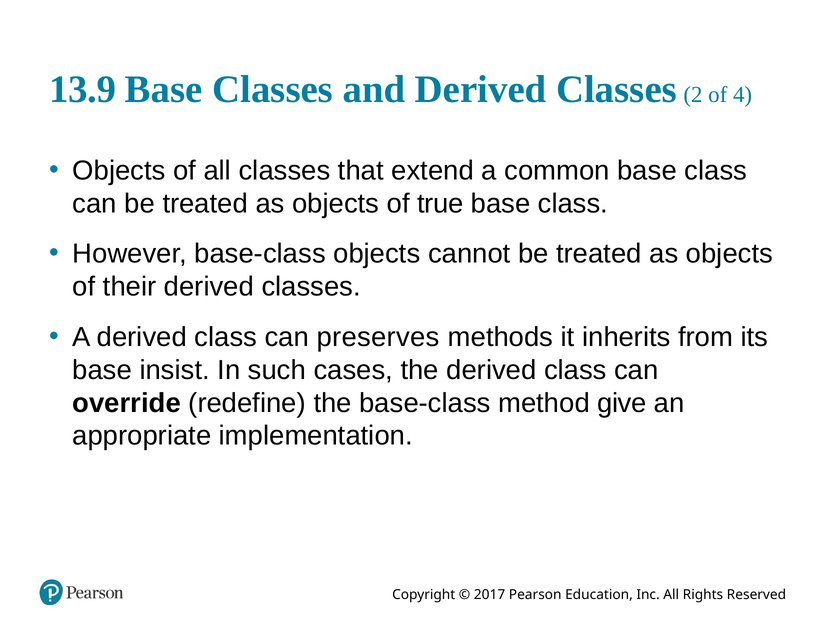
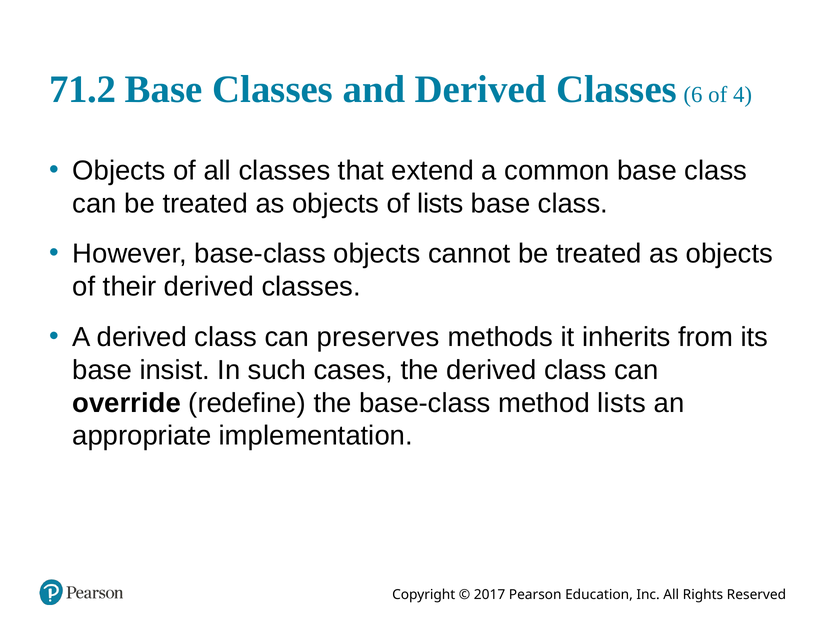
13.9: 13.9 -> 71.2 (83, 89)
2: 2 -> 6 (693, 95)
of true: true -> lists (440, 204)
method give: give -> lists (622, 403)
